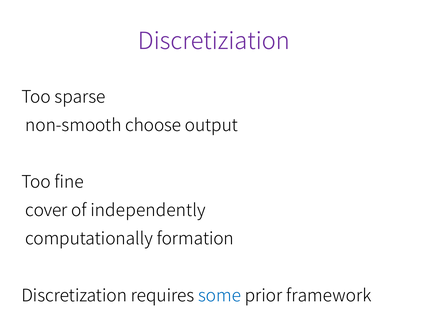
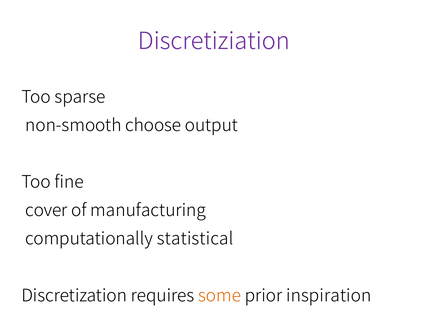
independently: independently -> manufacturing (148, 211)
formation: formation -> statistical (195, 239)
some colour: blue -> orange (220, 296)
framework: framework -> inspiration (329, 296)
